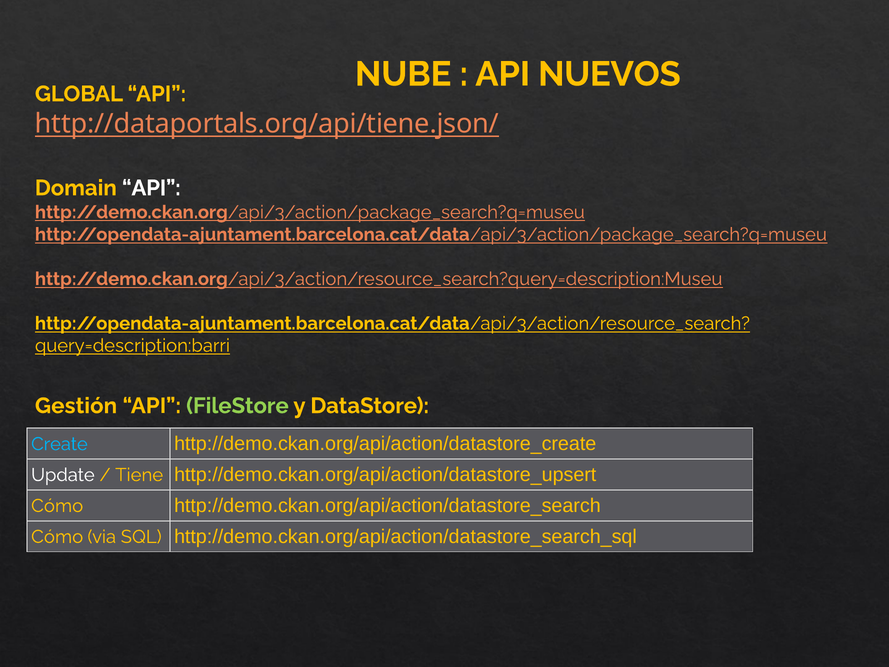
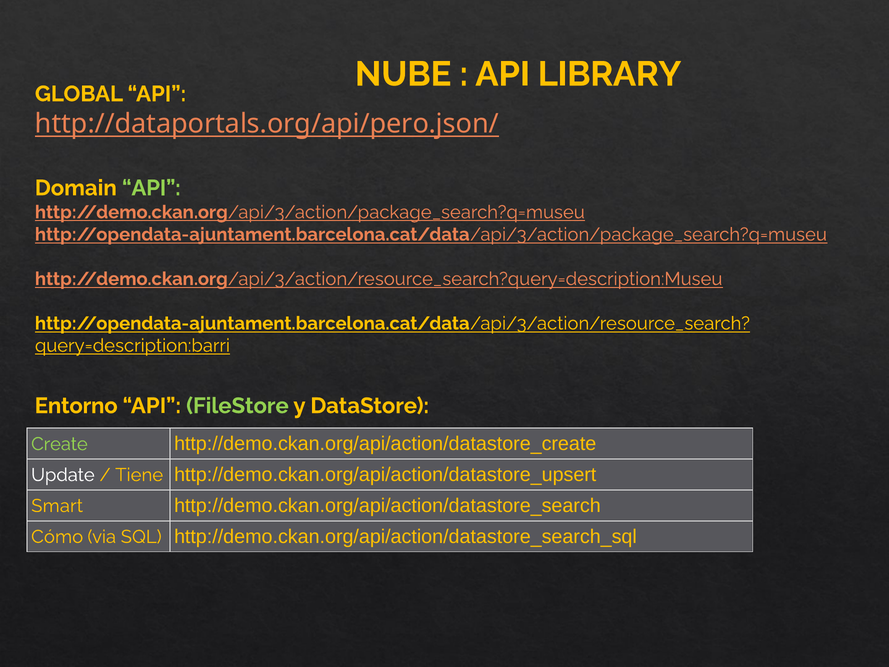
NUEVOS: NUEVOS -> LIBRARY (609, 74)
http://dataportals.org/api/tiene.json/: http://dataportals.org/api/tiene.json/ -> http://dataportals.org/api/pero.json/ (267, 124)
API colour: white -> light green (151, 188)
Gestión: Gestión -> Entorno (76, 406)
Create colour: light blue -> light green (59, 444)
Cómo: Cómo -> Smart (57, 506)
